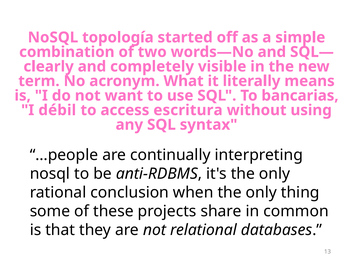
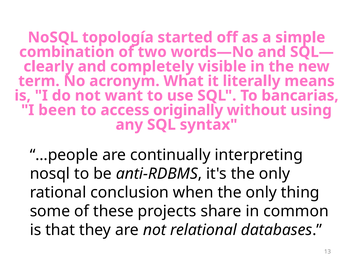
débil: débil -> been (57, 110)
escritura: escritura -> originally (188, 110)
